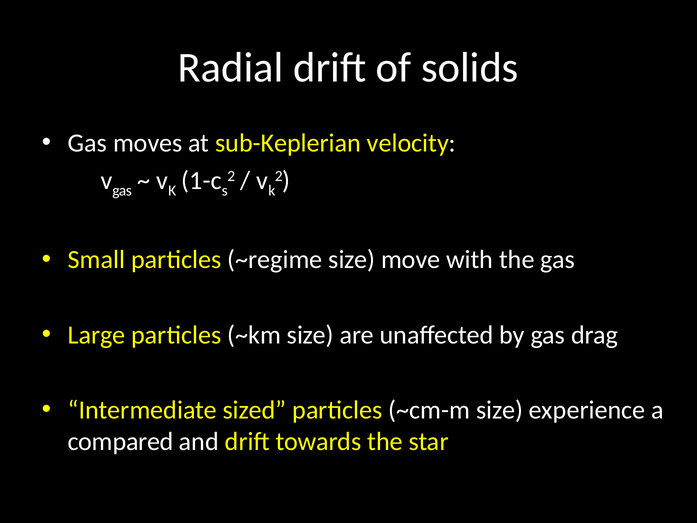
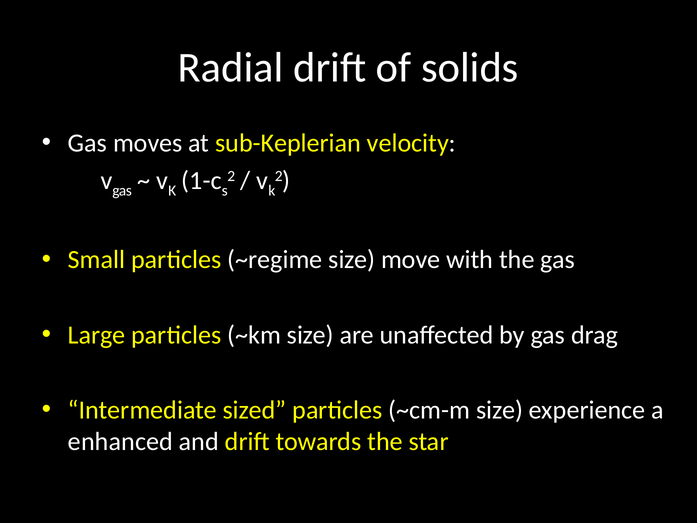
compared: compared -> enhanced (120, 441)
